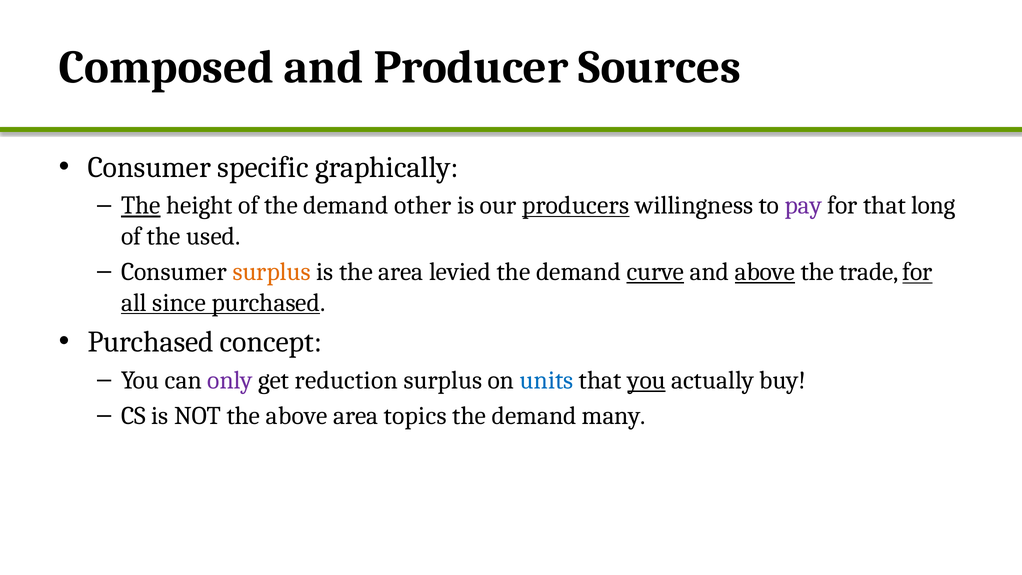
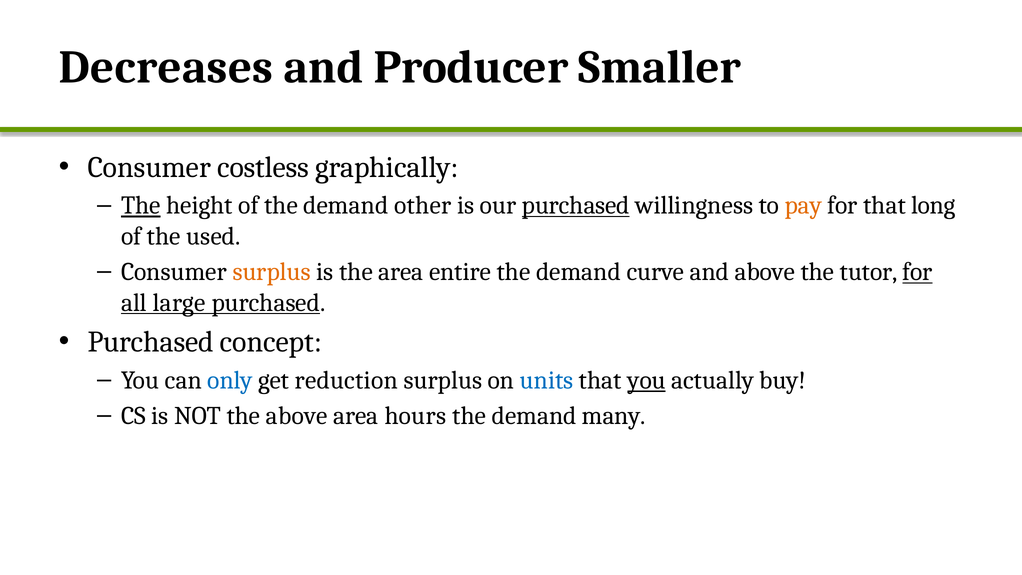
Composed: Composed -> Decreases (166, 67)
Sources: Sources -> Smaller (660, 67)
specific: specific -> costless (263, 167)
our producers: producers -> purchased (576, 205)
pay colour: purple -> orange (803, 205)
levied: levied -> entire (460, 272)
curve underline: present -> none (655, 272)
above underline: present -> none (765, 272)
trade: trade -> tutor (869, 272)
since: since -> large (179, 303)
only colour: purple -> blue (230, 380)
topics: topics -> hours (415, 416)
